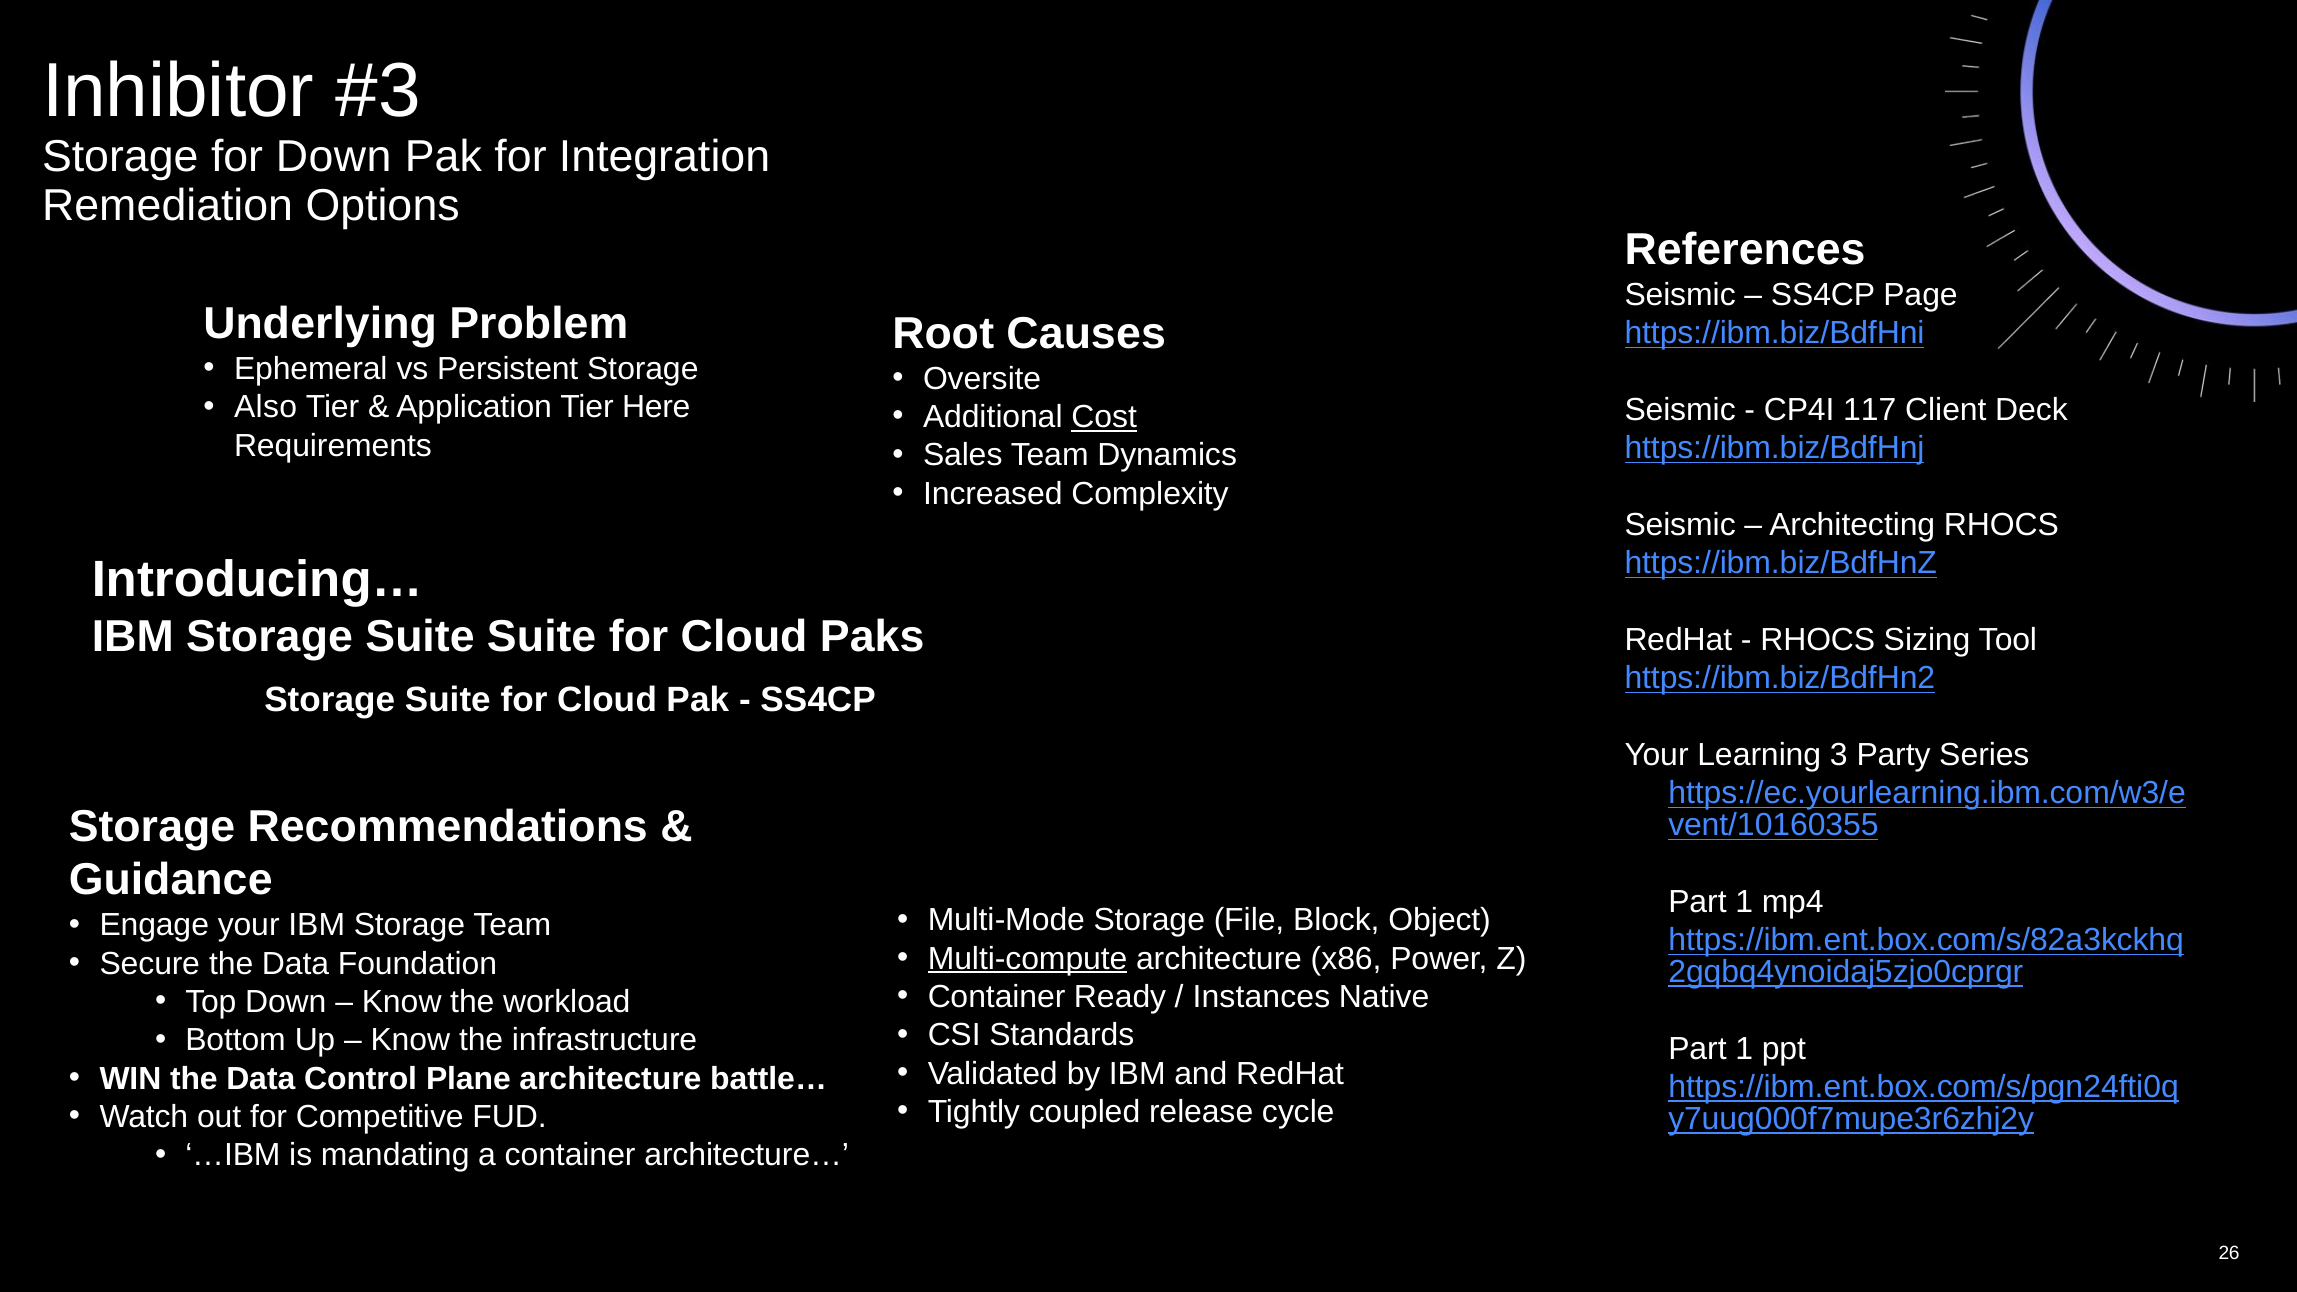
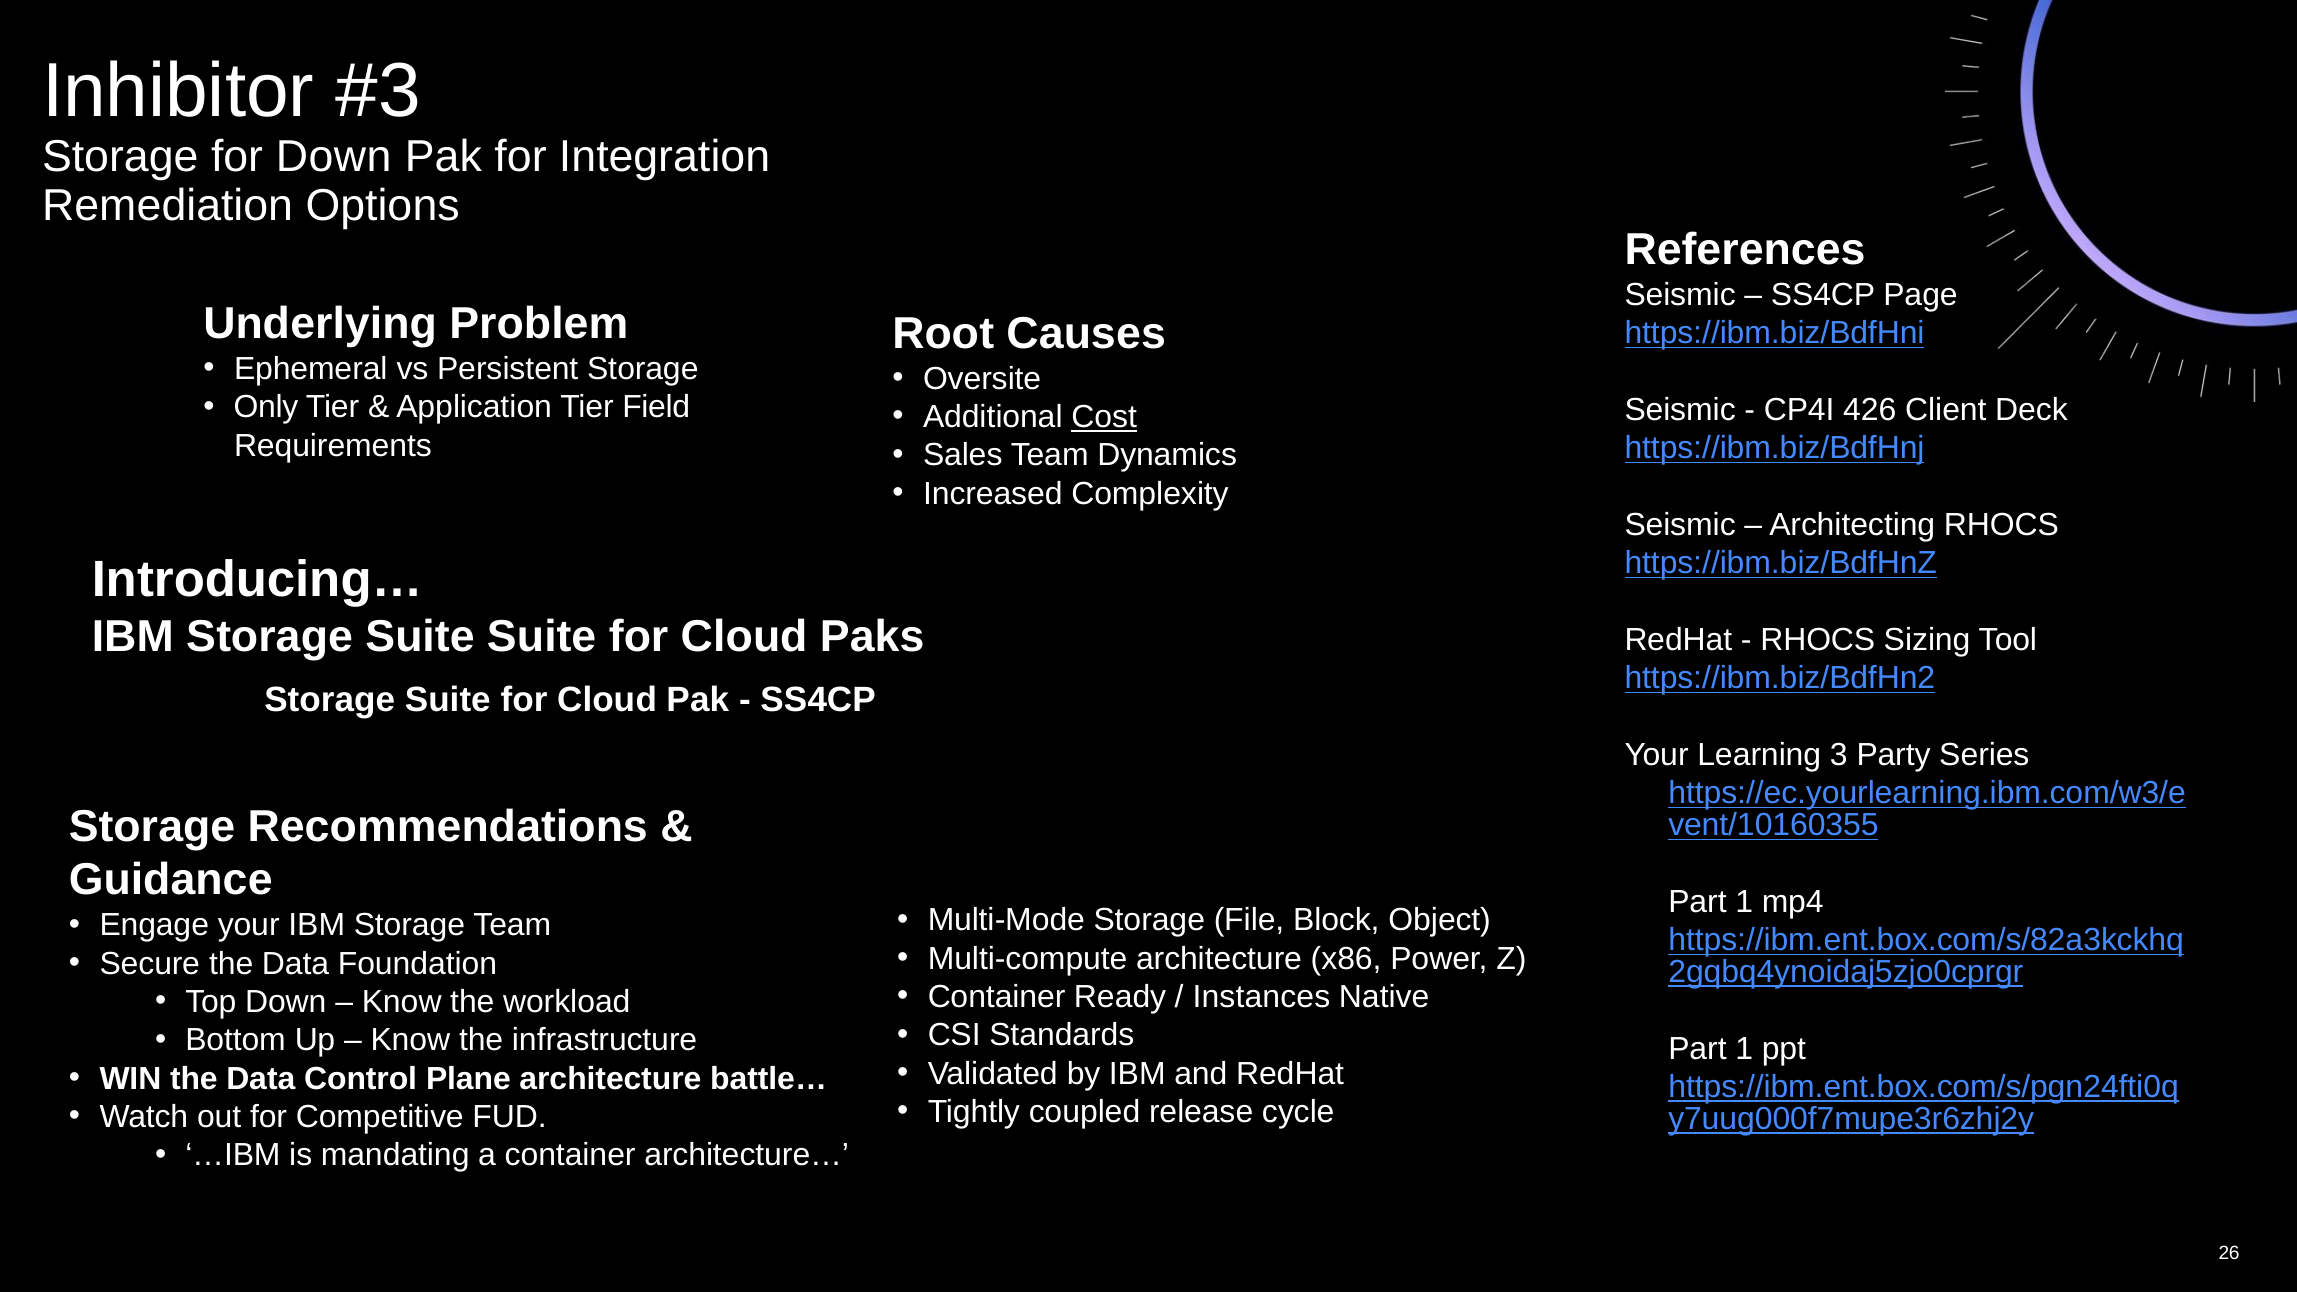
Also: Also -> Only (266, 407)
Here: Here -> Field (656, 407)
117: 117 -> 426 (1870, 410)
Multi-compute underline: present -> none (1028, 959)
